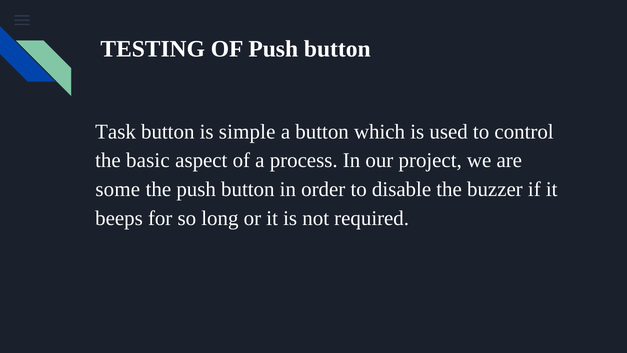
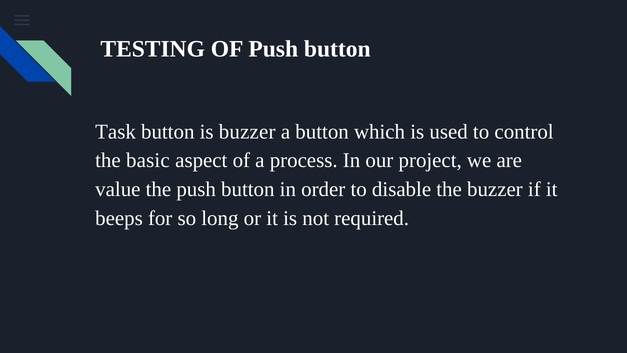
is simple: simple -> buzzer (247, 132)
some: some -> value (118, 189)
